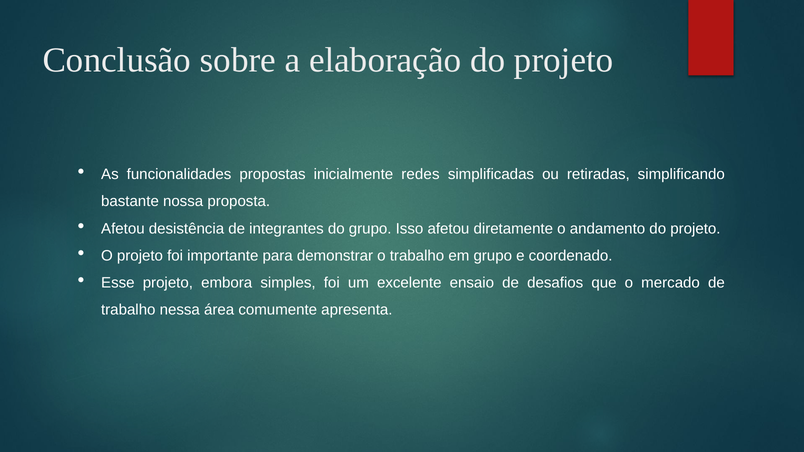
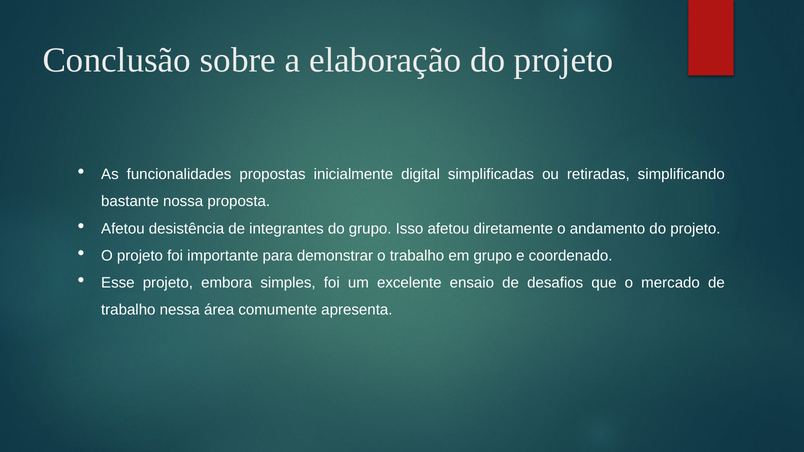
redes: redes -> digital (421, 174)
